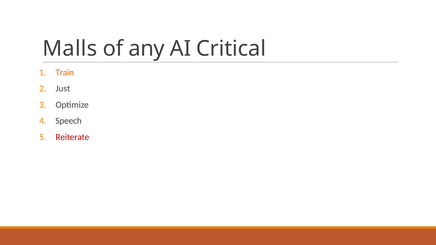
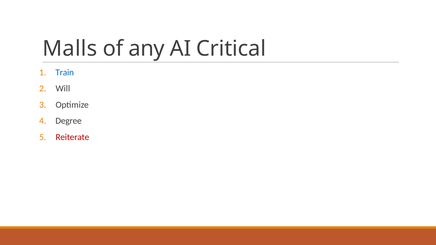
Train colour: orange -> blue (65, 72)
Just: Just -> Will (63, 89)
Speech: Speech -> Degree (69, 121)
